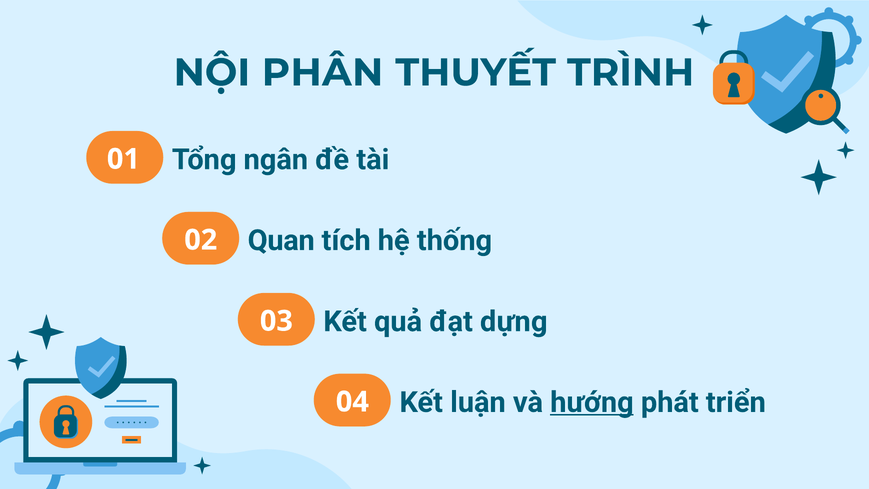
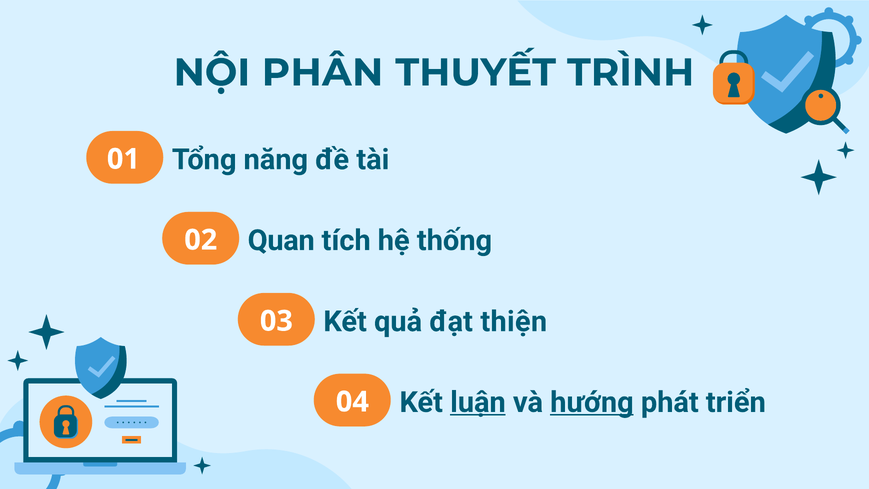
ngân: ngân -> năng (276, 160)
dựng: dựng -> thiện (514, 321)
luận underline: none -> present (478, 402)
